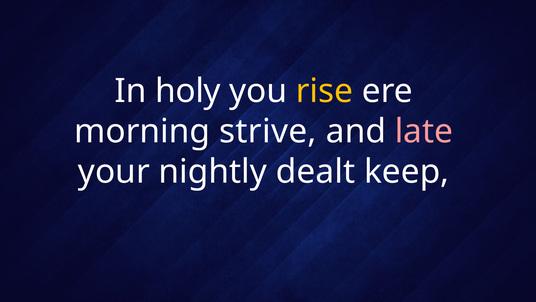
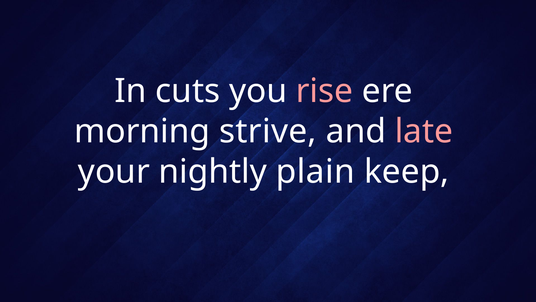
holy: holy -> cuts (188, 91)
rise colour: yellow -> pink (324, 91)
dealt: dealt -> plain (315, 171)
